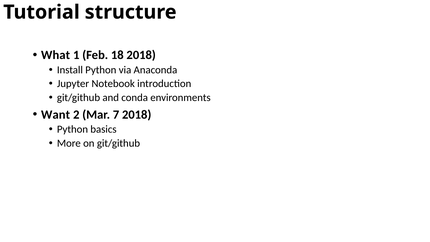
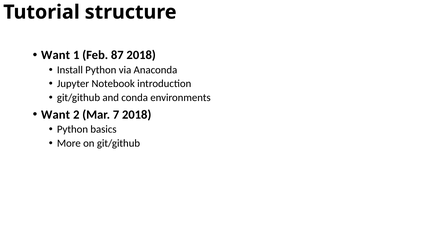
What: What -> Want (56, 55)
18: 18 -> 87 (117, 55)
